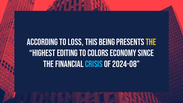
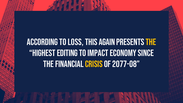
BEING: BEING -> AGAIN (107, 42)
COLORS: COLORS -> IMPACT (98, 53)
CRISIS colour: light blue -> yellow (94, 64)
2024-08: 2024-08 -> 2077-08 (126, 64)
